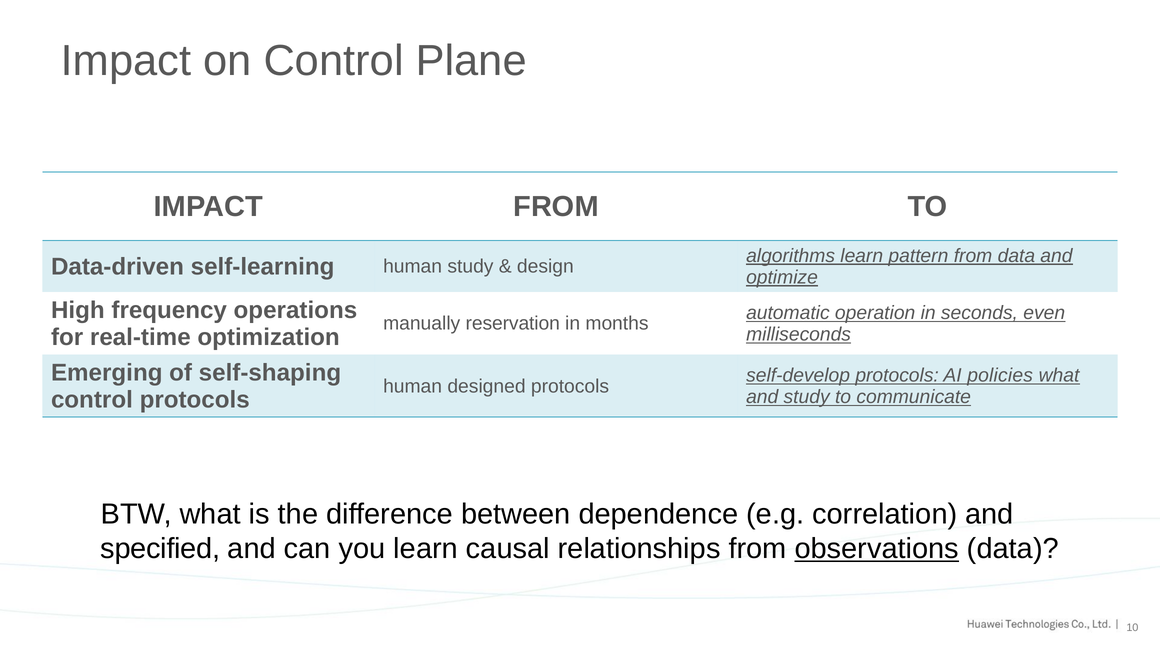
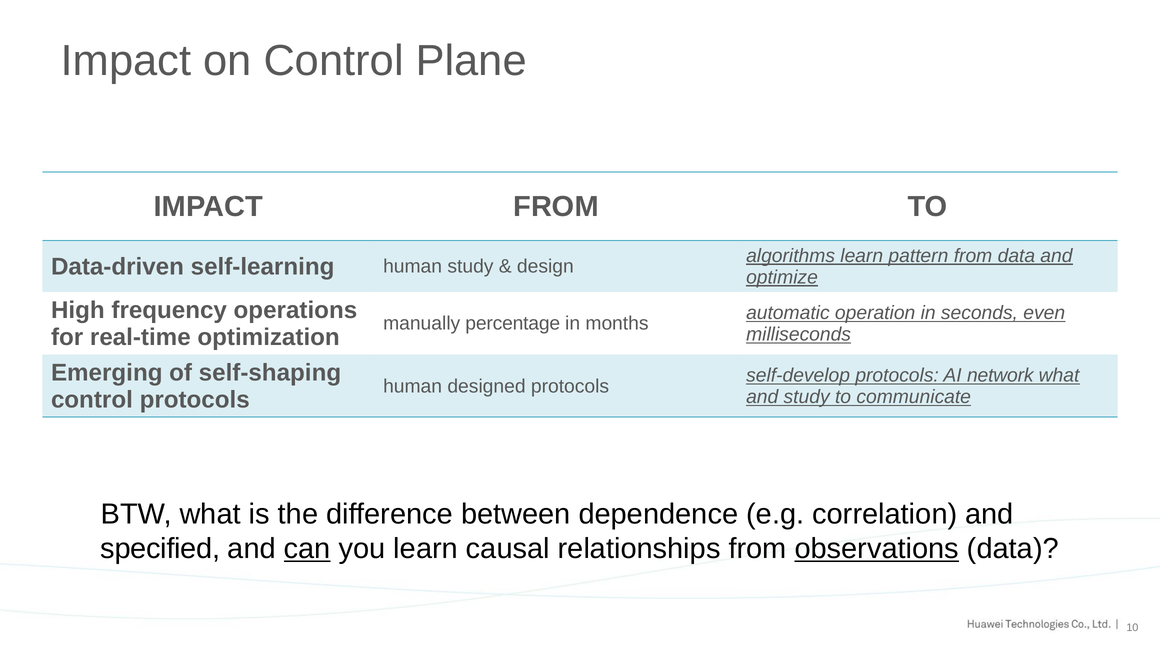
reservation: reservation -> percentage (513, 324)
policies: policies -> network (1000, 376)
can underline: none -> present (307, 549)
